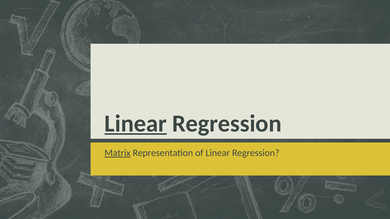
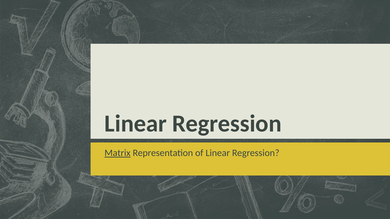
Linear underline: present -> none (136, 124)
